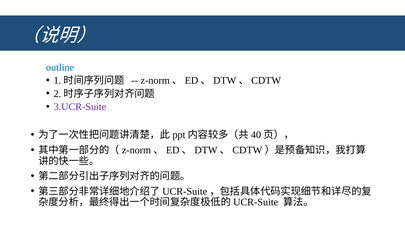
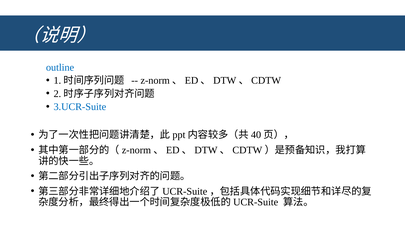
3.UCR-Suite colour: purple -> blue (80, 107)
